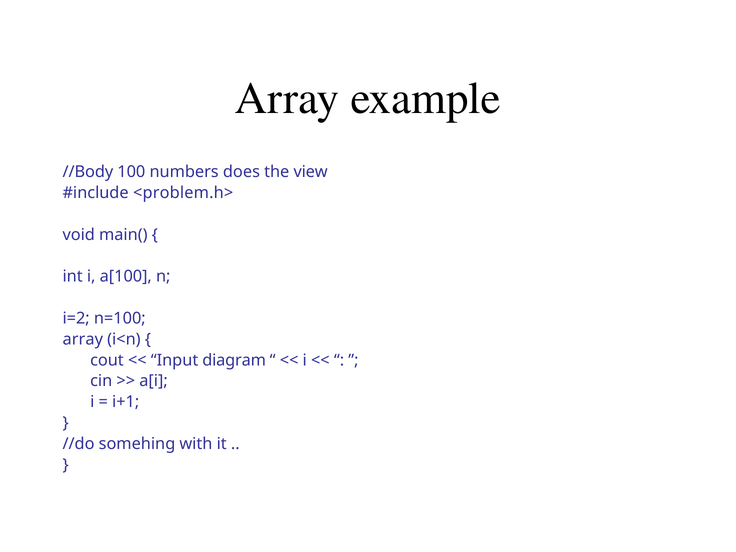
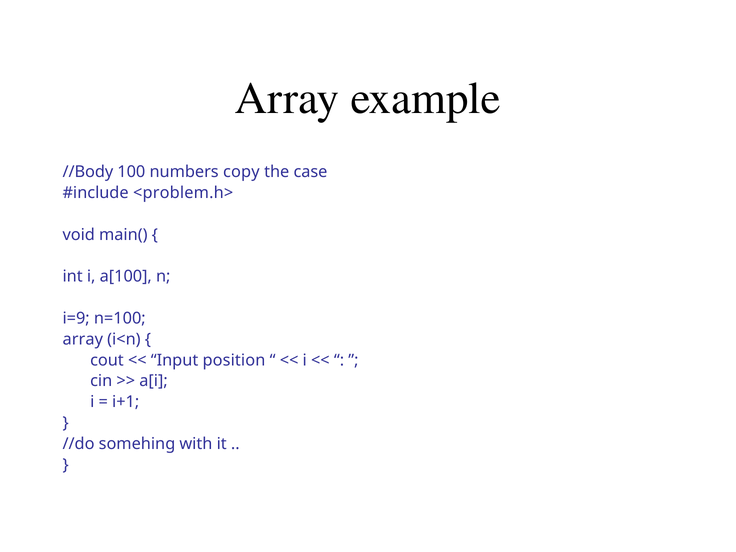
does: does -> copy (241, 172)
view: view -> case (311, 172)
i=2: i=2 -> i=9 (76, 318)
diagram: diagram -> position (234, 360)
